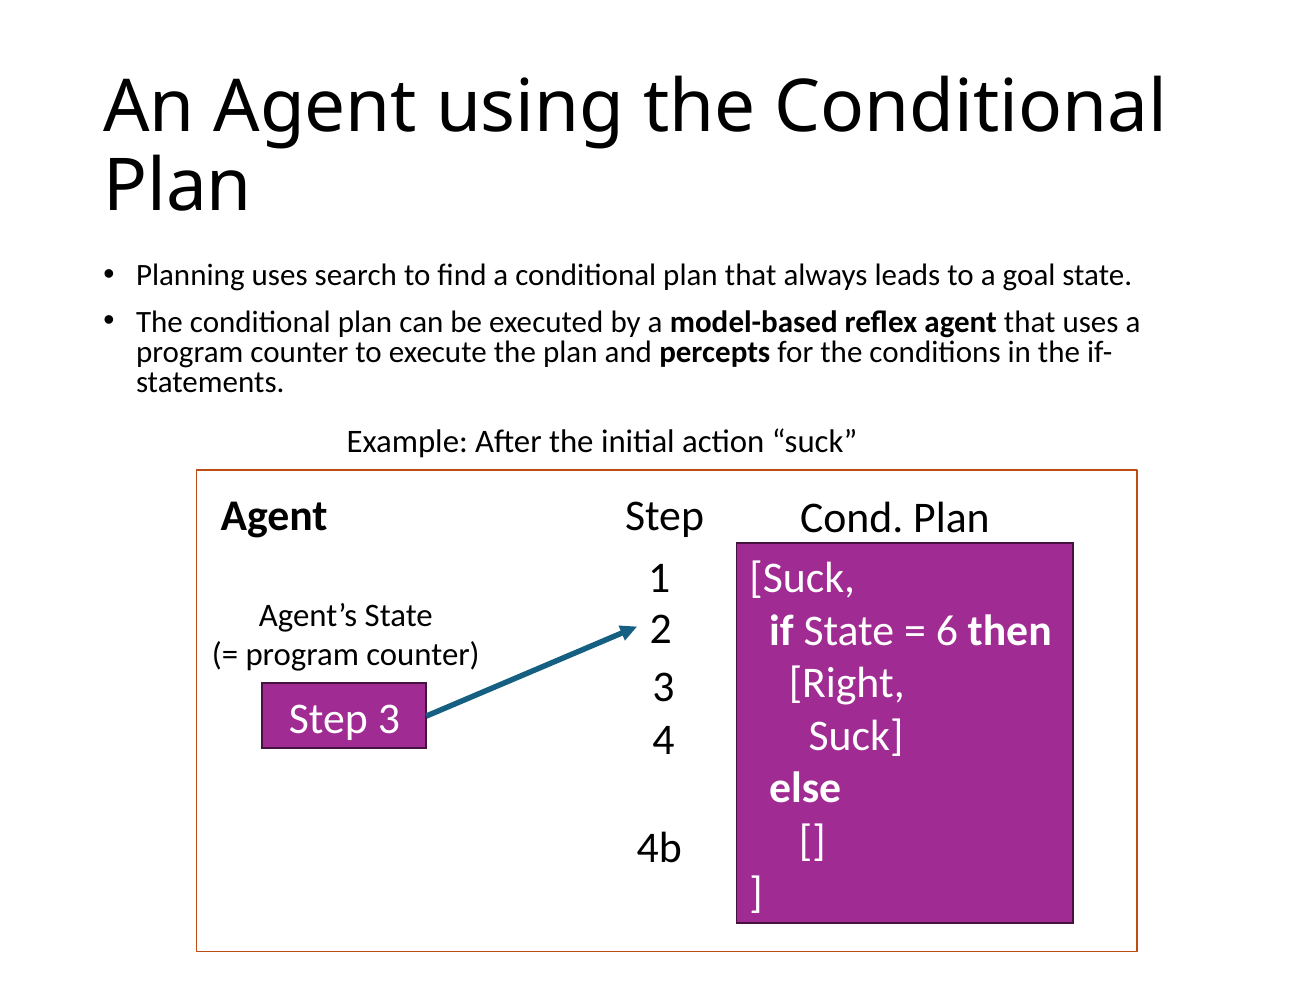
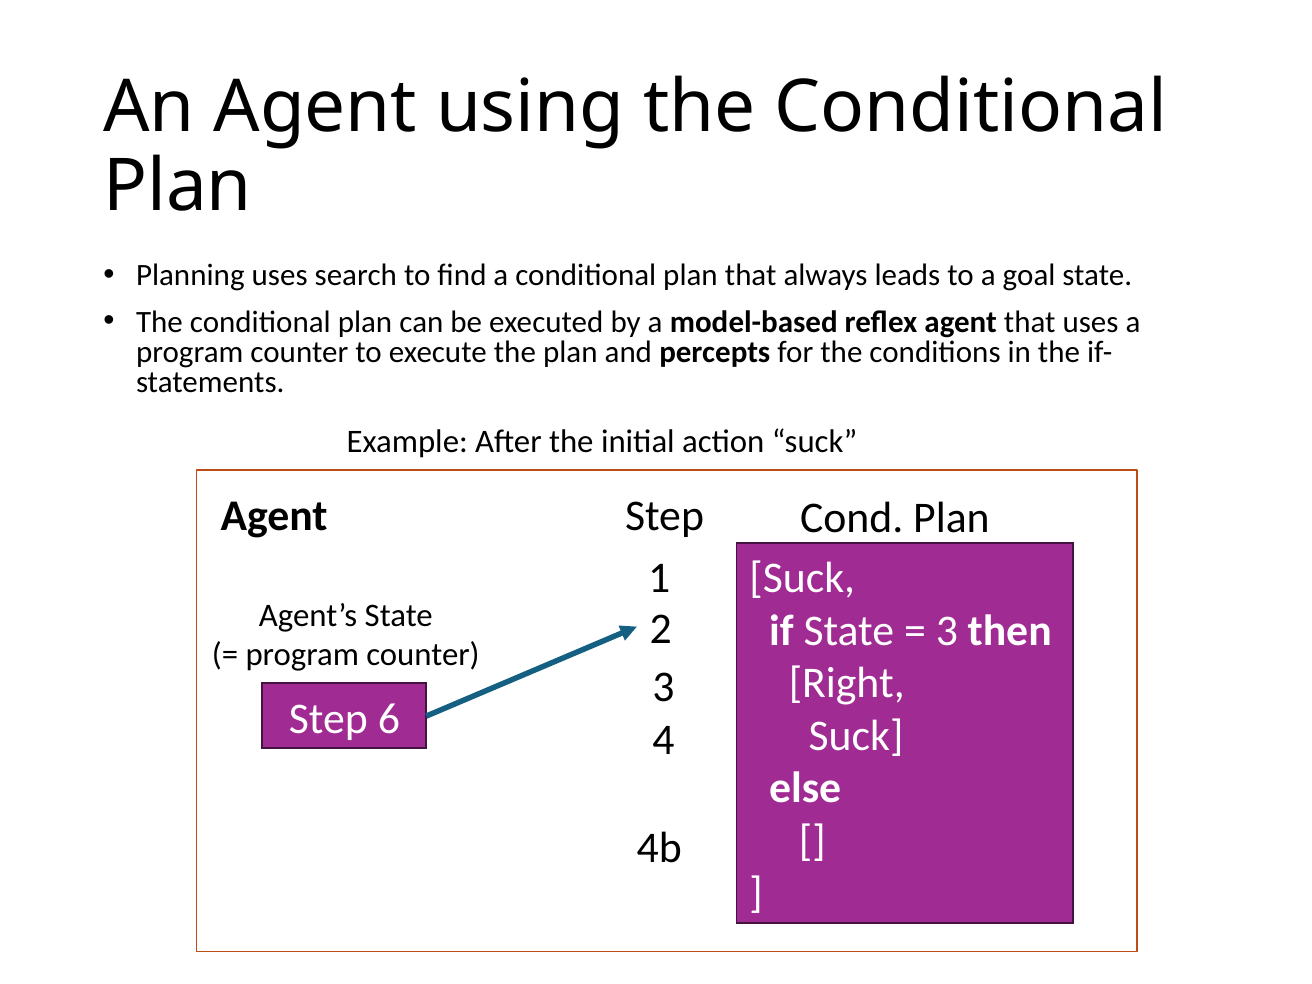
6: 6 -> 3 (947, 631)
Step 3: 3 -> 6 (389, 719)
